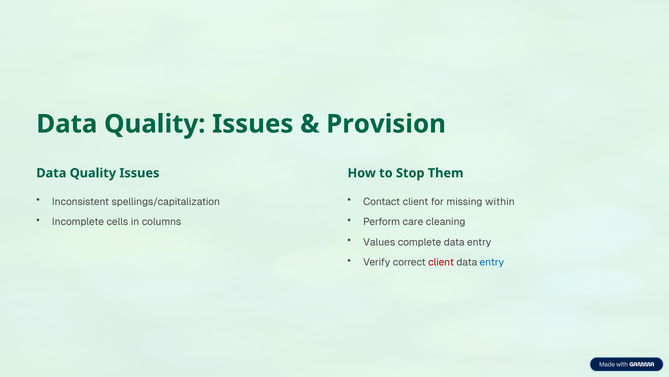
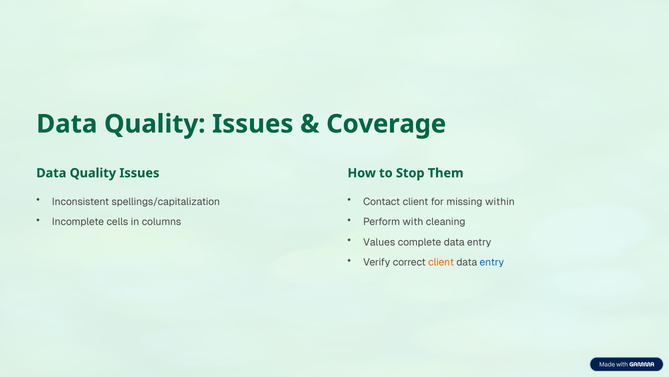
Provision: Provision -> Coverage (386, 124)
care: care -> with (413, 222)
client colour: red -> orange (441, 262)
